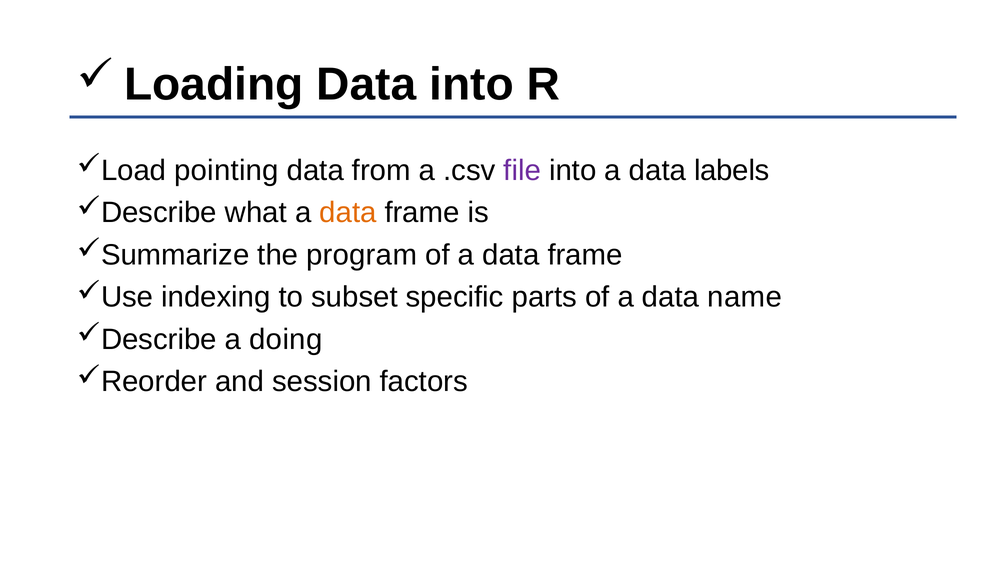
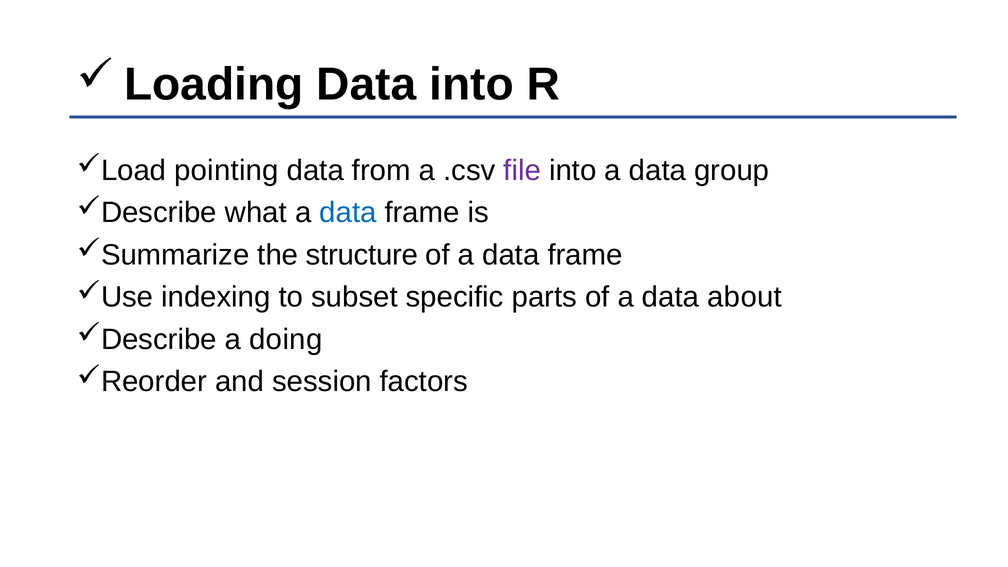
labels: labels -> group (732, 170)
data colour: orange -> blue (348, 213)
program: program -> structure (362, 255)
name: name -> about (745, 297)
